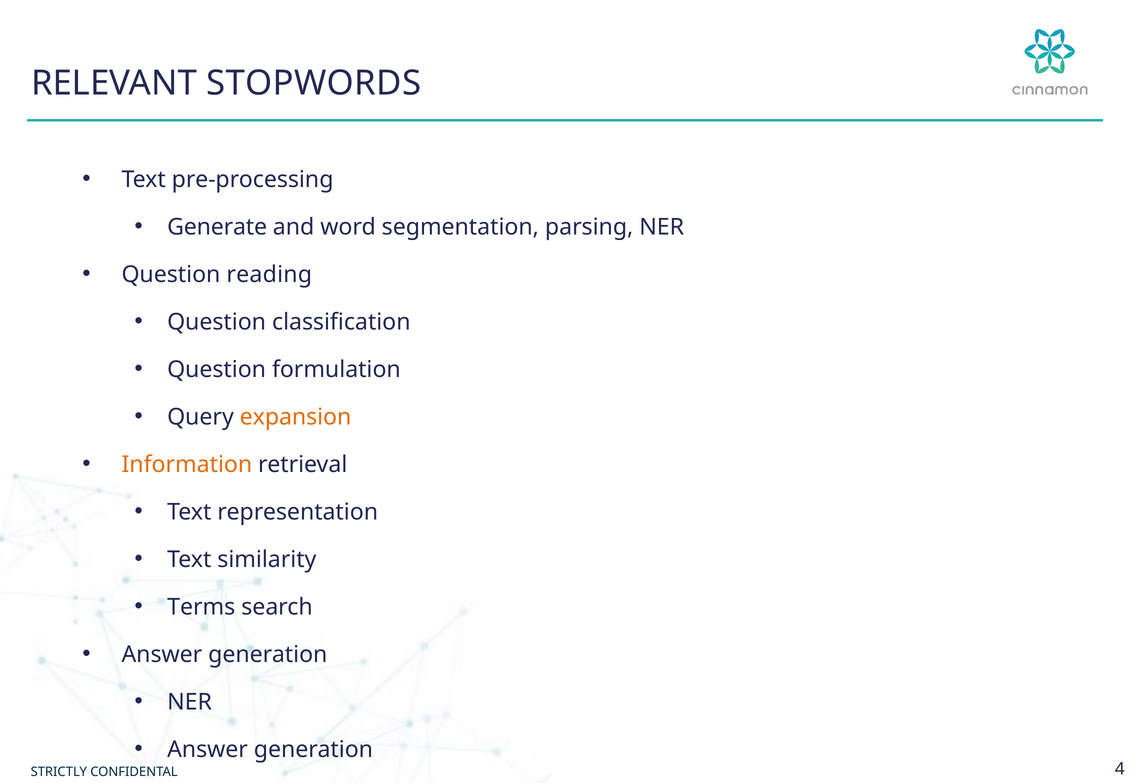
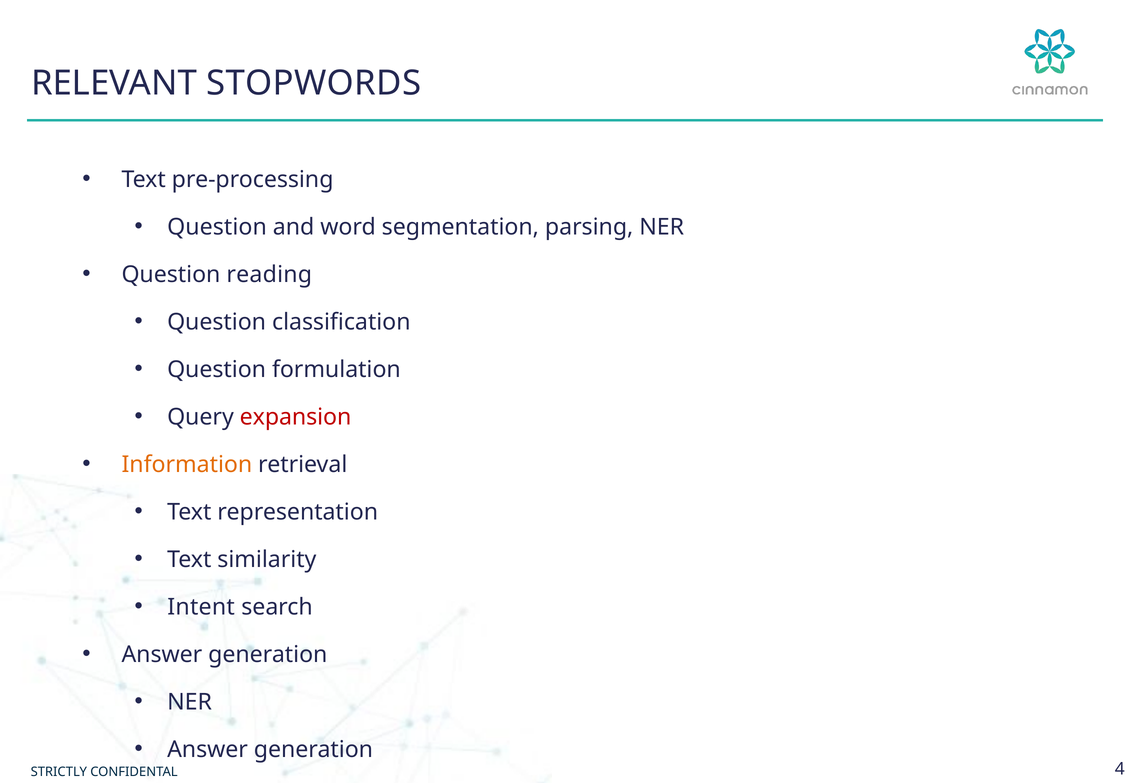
Generate: Generate -> Question (217, 227)
expansion colour: orange -> red (296, 417)
Terms: Terms -> Intent (201, 606)
